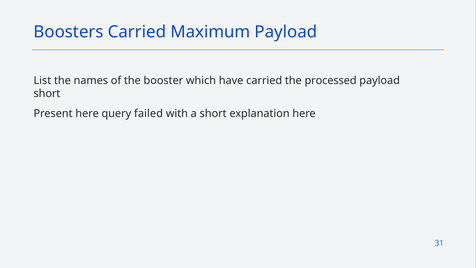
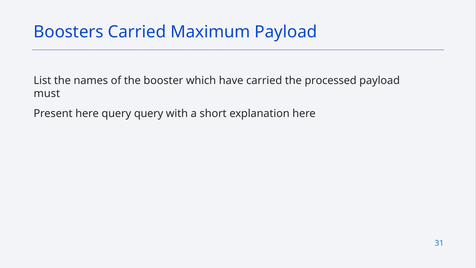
short: short -> must (47, 93)
query failed: failed -> query (149, 113)
